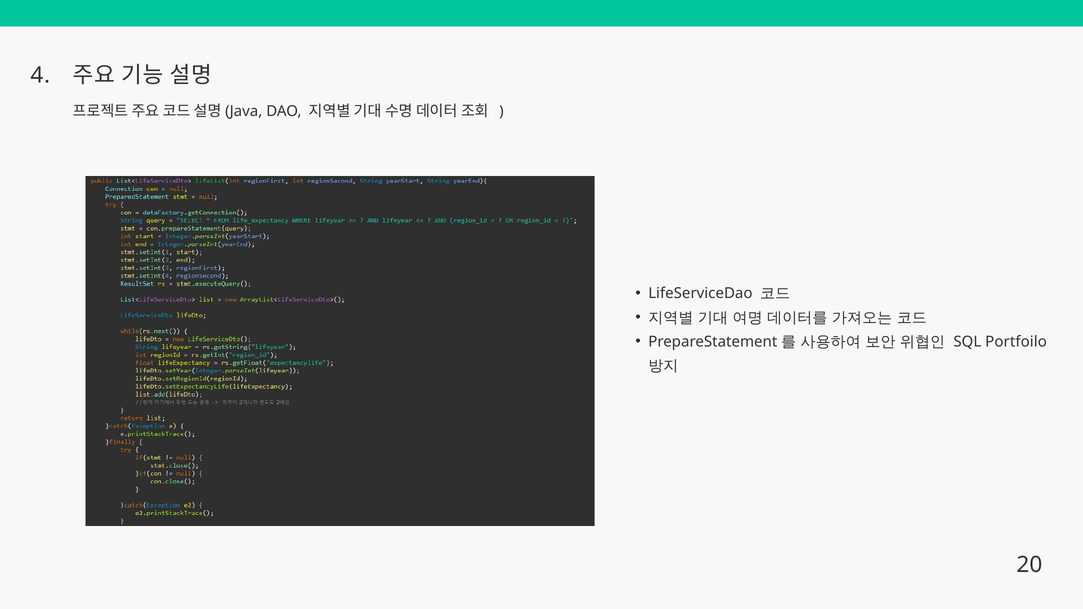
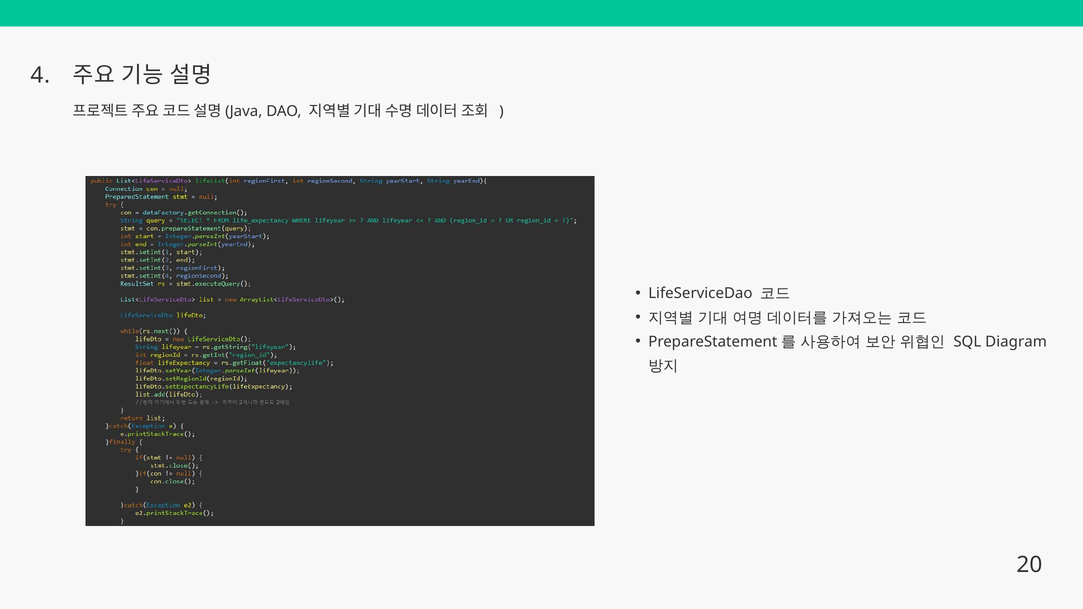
Portfoilo: Portfoilo -> Diagram (1016, 342)
